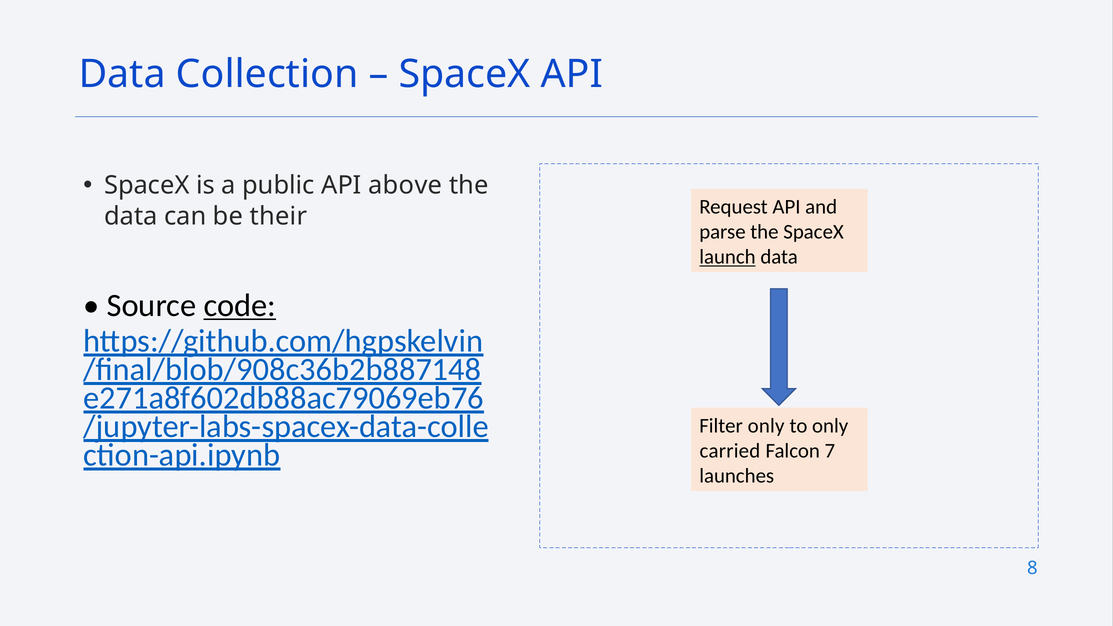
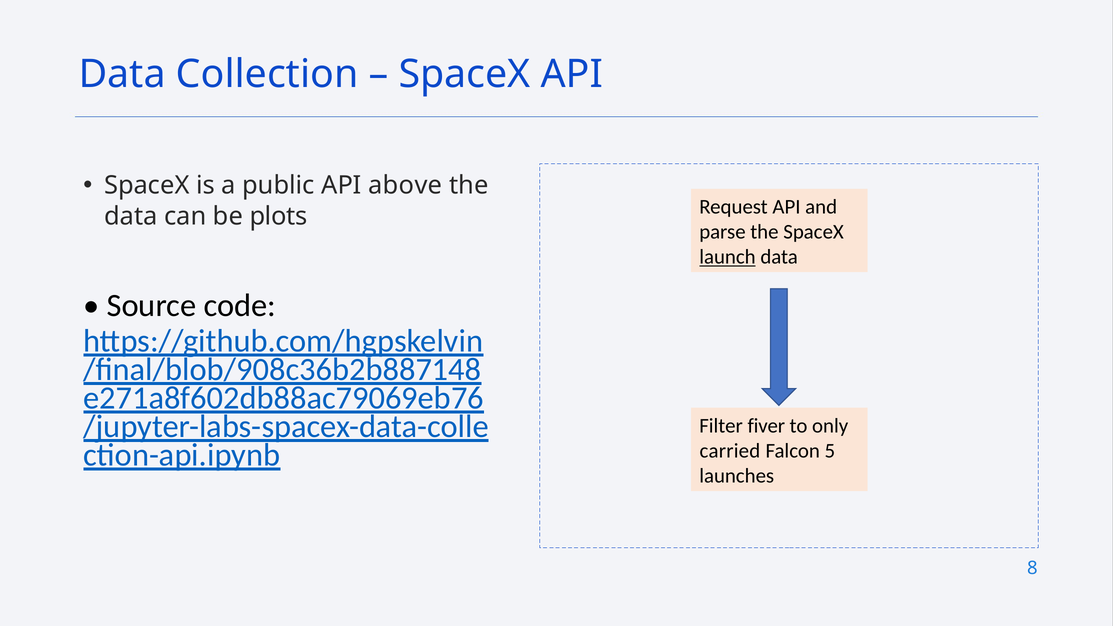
their: their -> plots (279, 216)
code underline: present -> none (240, 305)
Filter only: only -> fiver (766, 426)
7: 7 -> 5 (830, 451)
